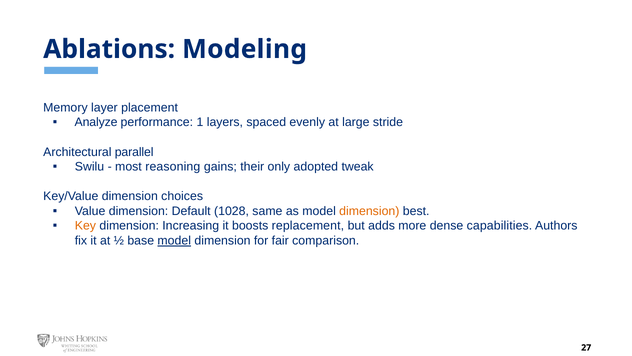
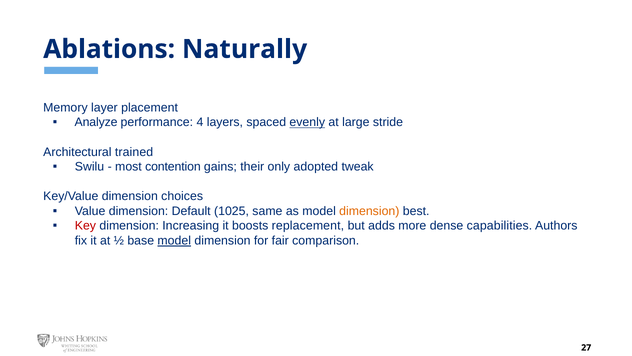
Modeling: Modeling -> Naturally (245, 49)
1: 1 -> 4 (200, 122)
evenly underline: none -> present (307, 122)
parallel: parallel -> trained (134, 152)
reasoning: reasoning -> contention (173, 167)
1028: 1028 -> 1025 (231, 211)
Key colour: orange -> red (85, 226)
